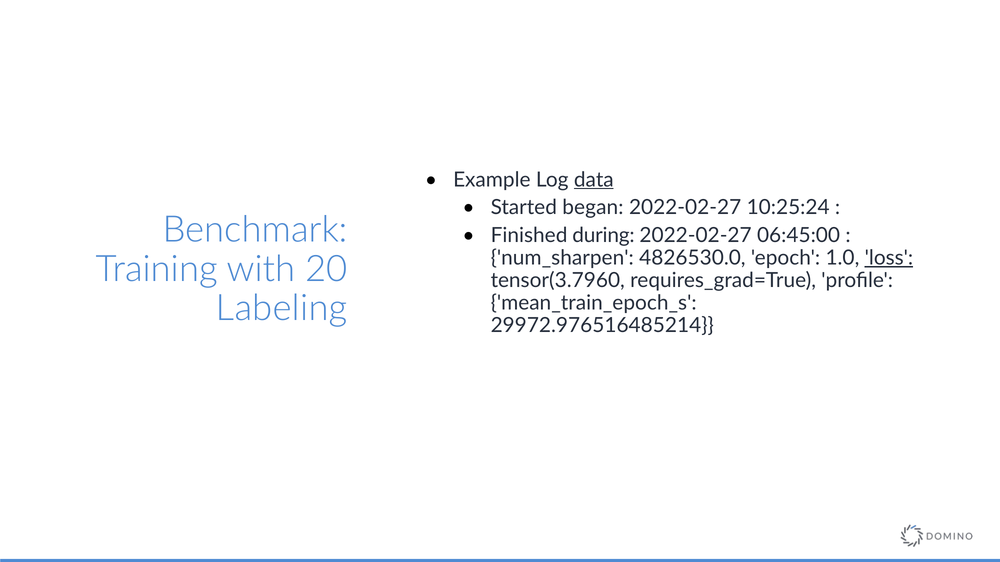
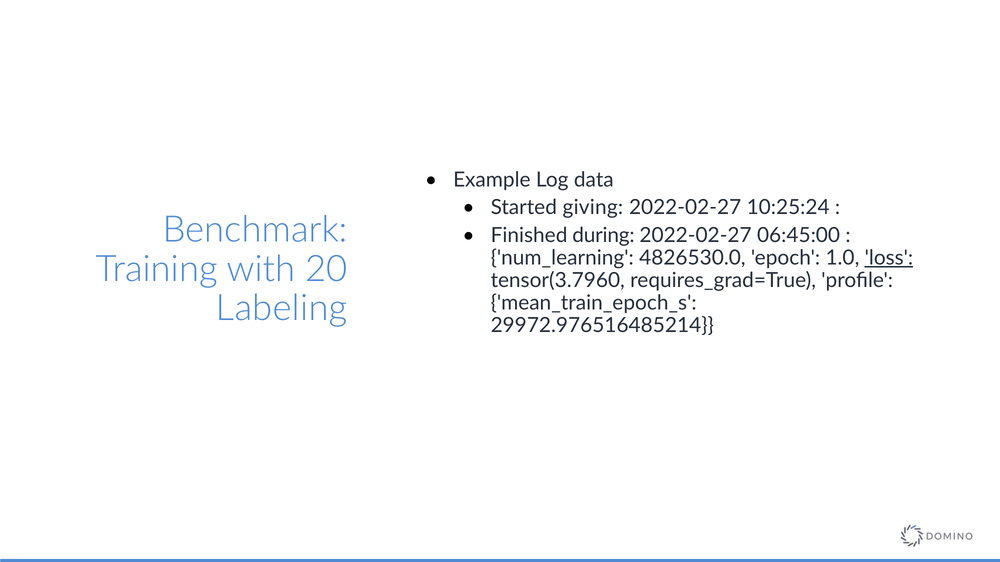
data underline: present -> none (594, 180)
began: began -> giving (593, 208)
num_sharpen: num_sharpen -> num_learning (562, 258)
